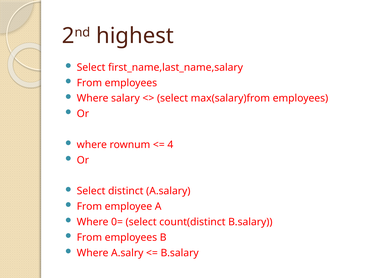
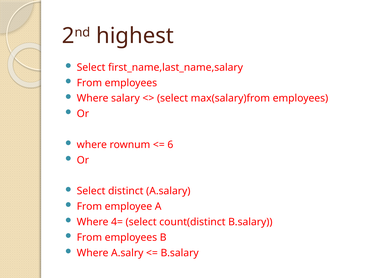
4: 4 -> 6 (170, 145)
0=: 0= -> 4= (117, 222)
